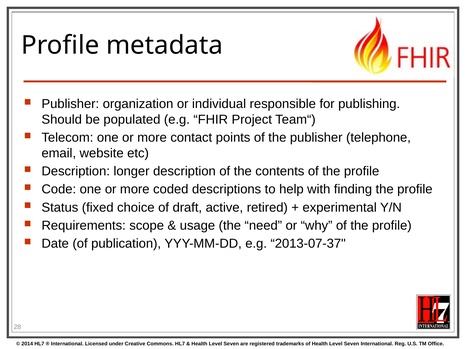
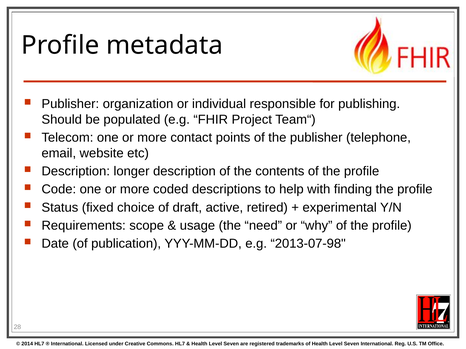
2013-07-37: 2013-07-37 -> 2013-07-98 (308, 244)
